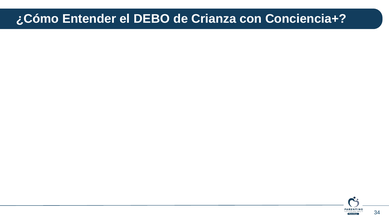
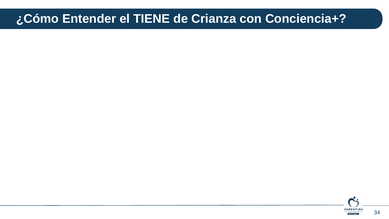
DEBO: DEBO -> TIENE (152, 19)
